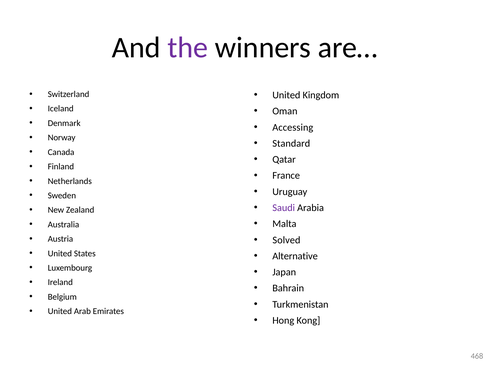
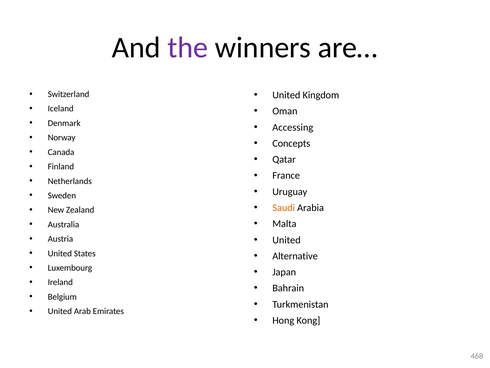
Standard: Standard -> Concepts (291, 143)
Saudi colour: purple -> orange (284, 208)
Solved: Solved -> United (286, 240)
